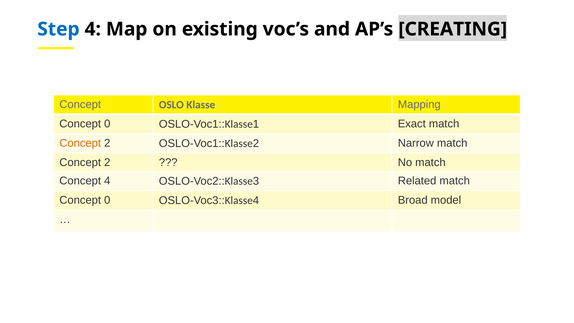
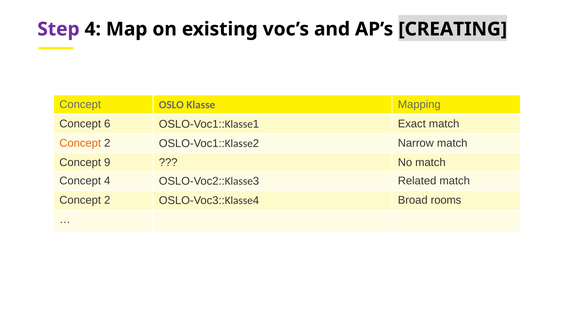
Step colour: blue -> purple (58, 29)
0: 0 -> 6 (107, 124)
2: 2 -> 9 (107, 162)
0: 0 -> 2 (107, 200)
model: model -> rooms (446, 200)
